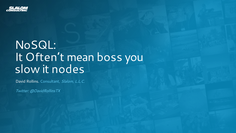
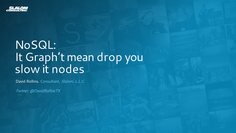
Often’t: Often’t -> Graph’t (45, 57)
boss: boss -> drop (110, 57)
